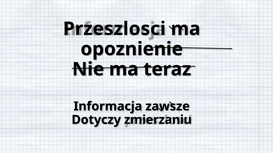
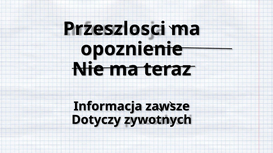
zmierzaniu: zmierzaniu -> zywotnych (158, 120)
